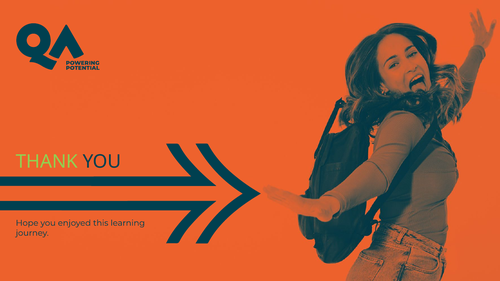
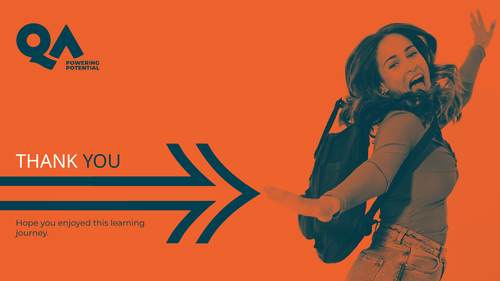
THANK colour: light green -> white (47, 162)
